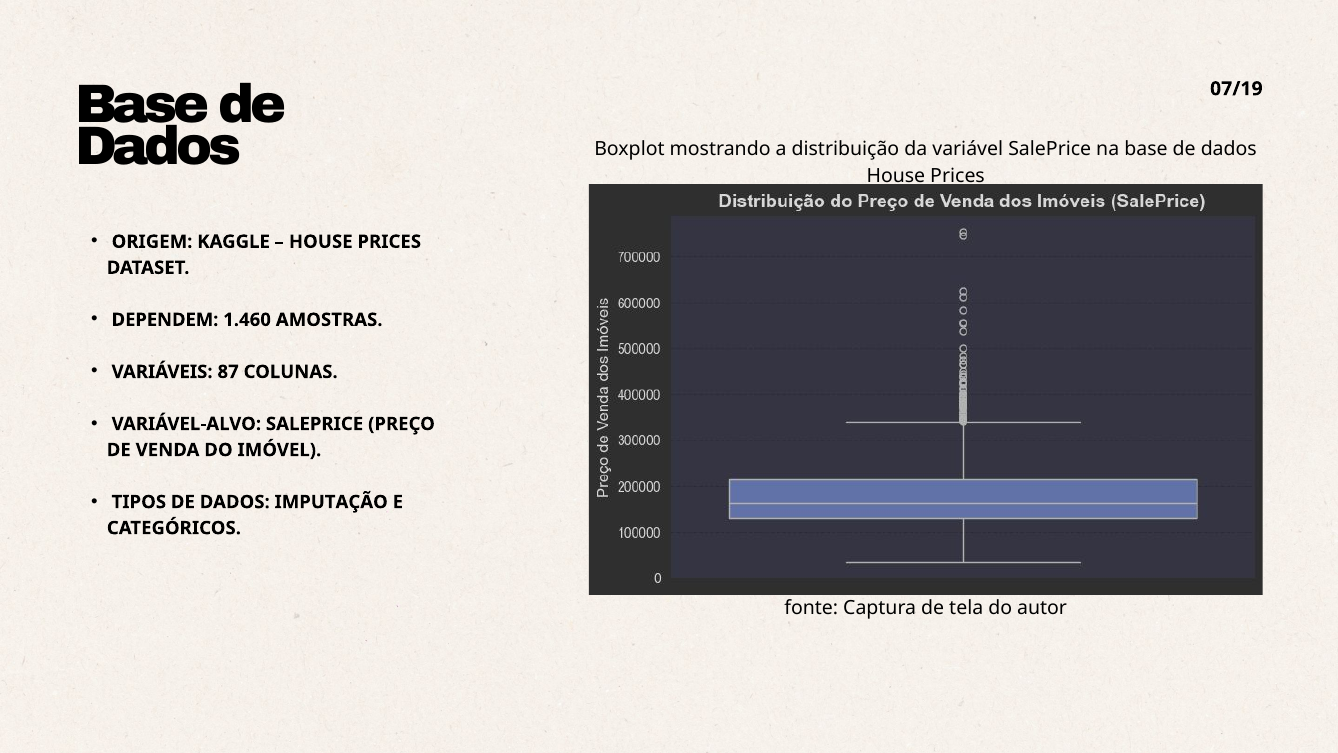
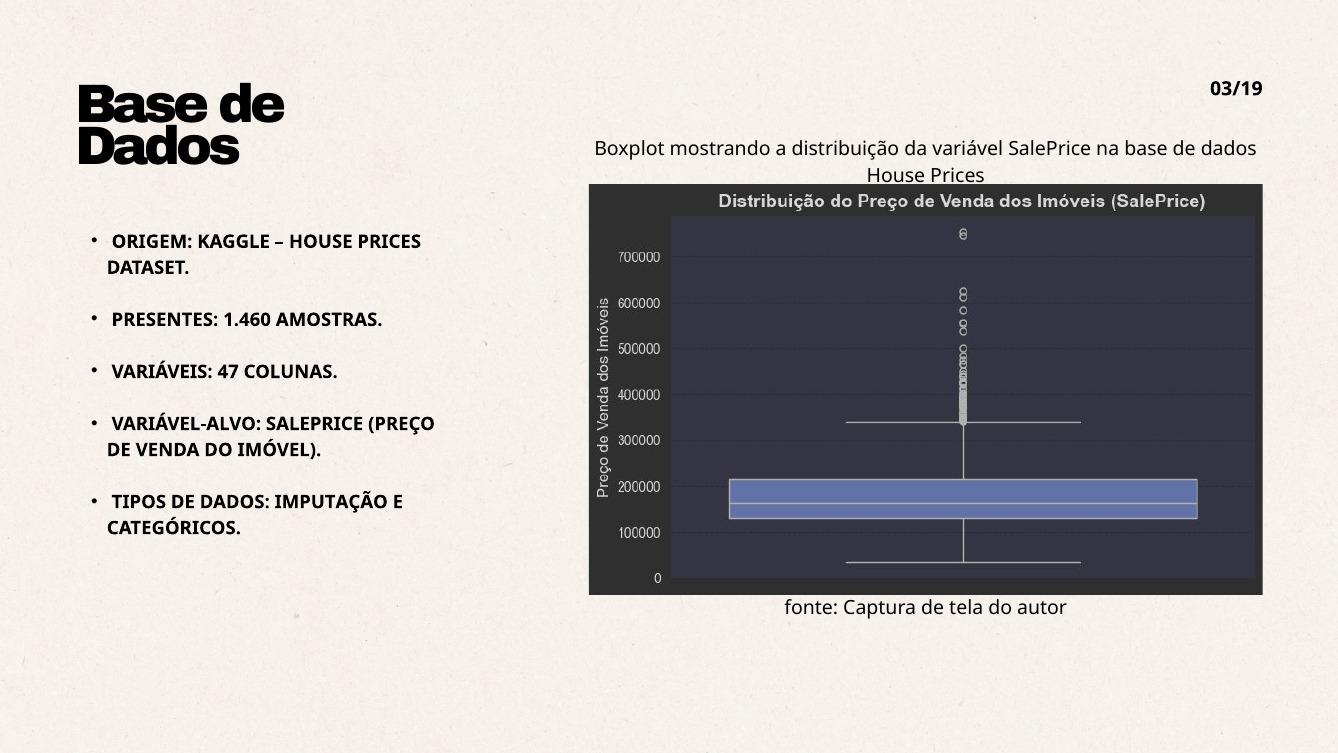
07/19: 07/19 -> 03/19 (1236, 89)
DEPENDEM: DEPENDEM -> PRESENTES (165, 320)
87: 87 -> 47 (228, 372)
